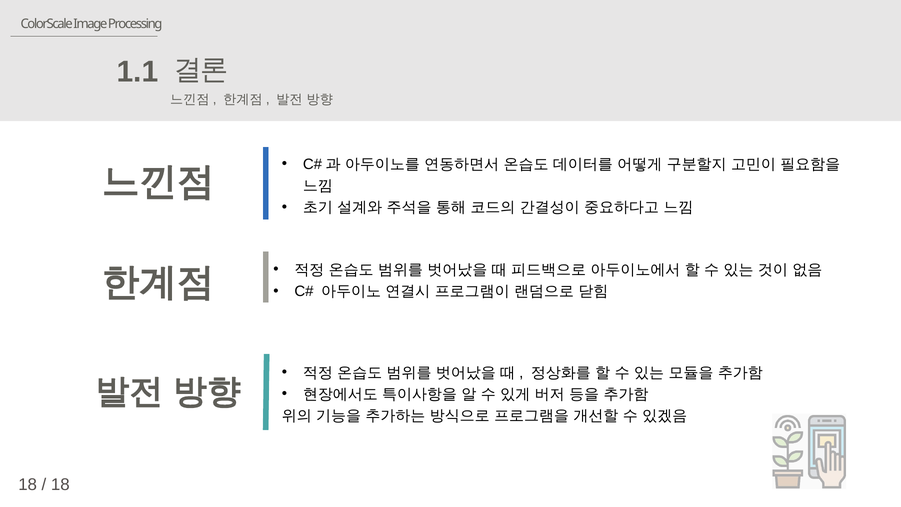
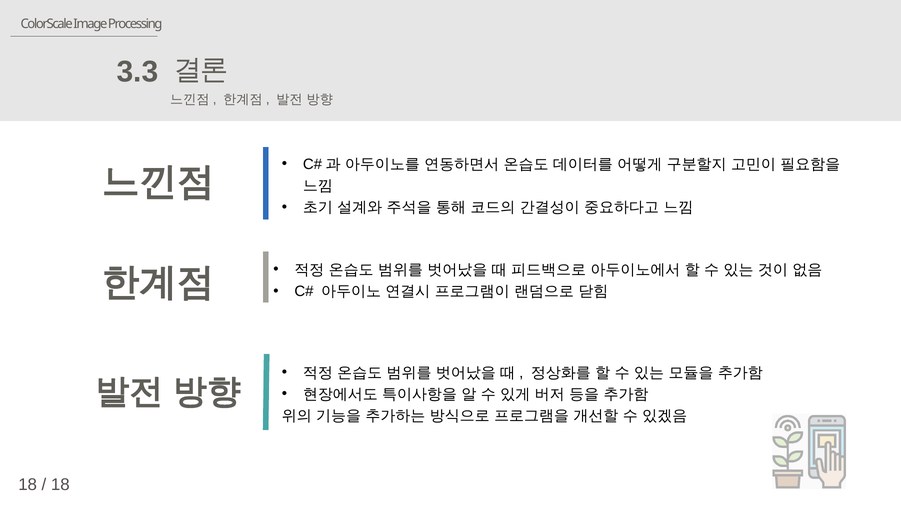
1.1: 1.1 -> 3.3 (137, 72)
